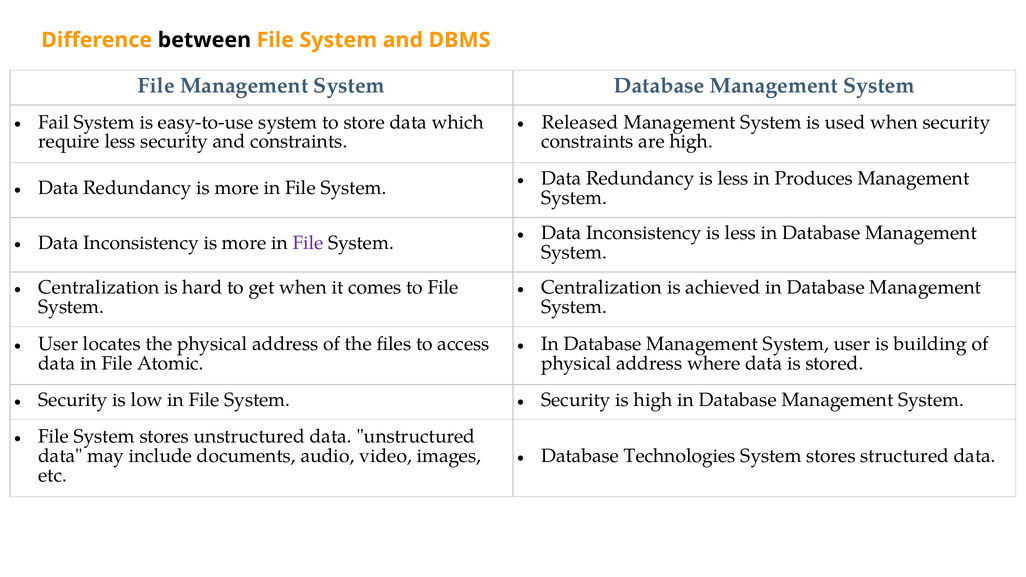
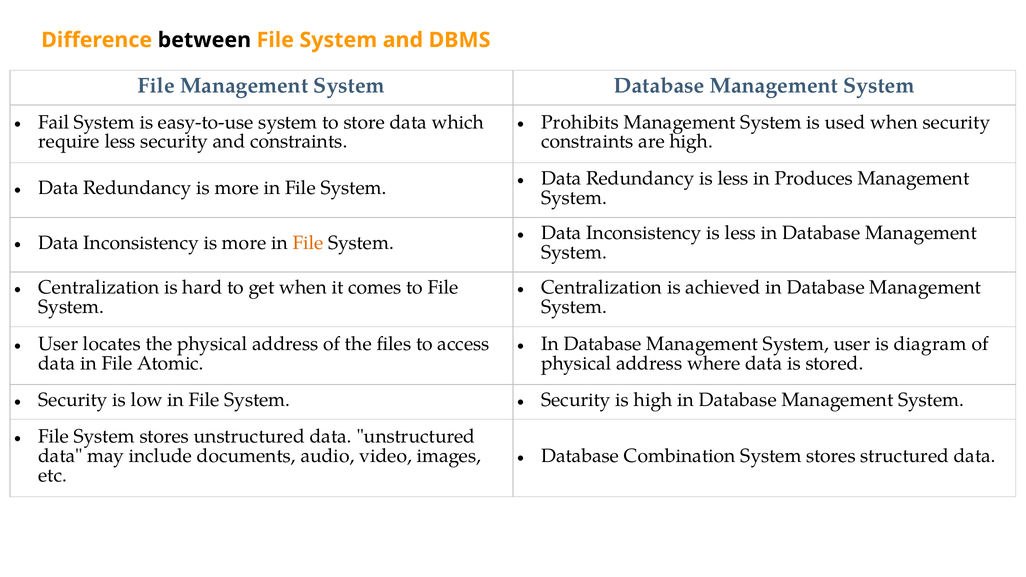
Released: Released -> Prohibits (580, 122)
File colour: purple -> orange (308, 243)
building: building -> diagram (930, 344)
Technologies: Technologies -> Combination (680, 456)
